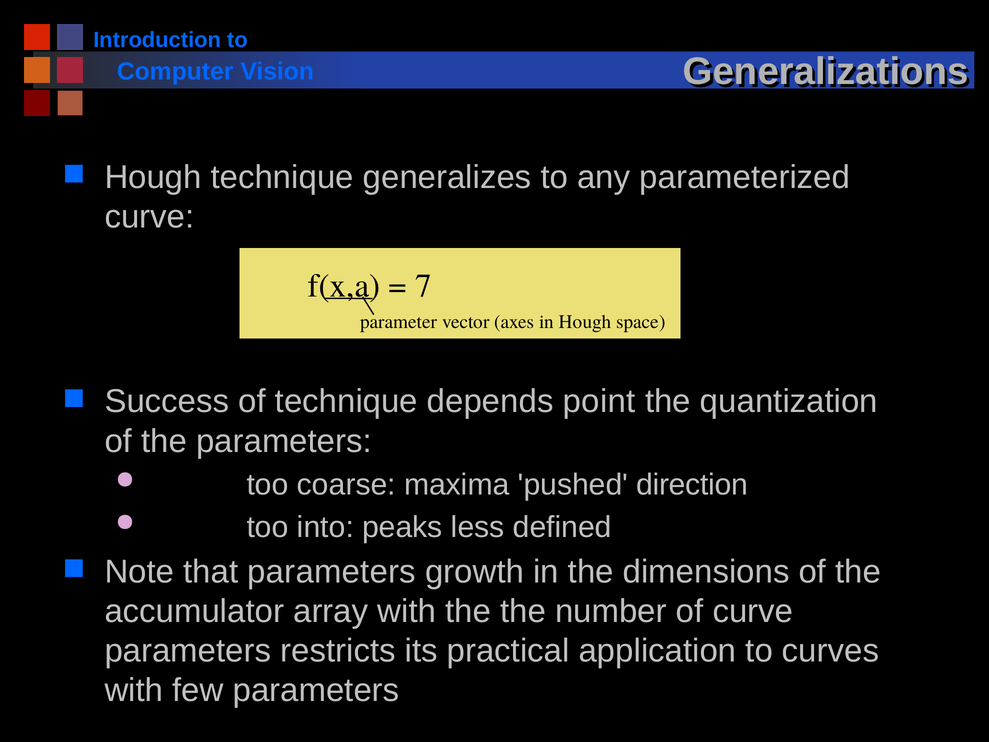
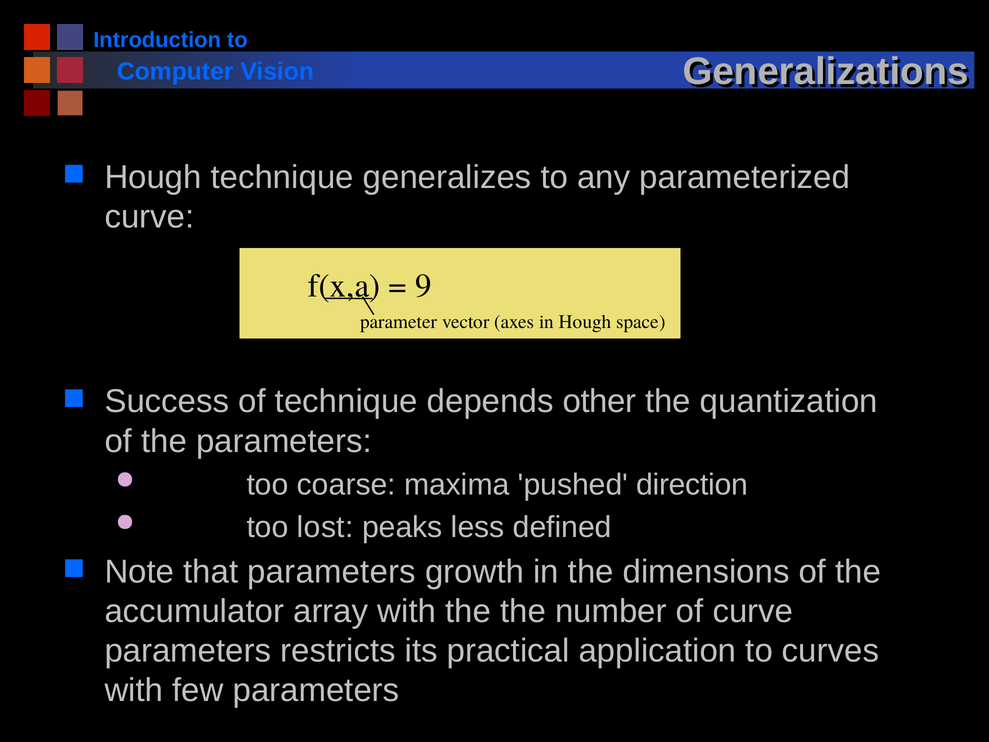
7: 7 -> 9 (423, 286)
point: point -> other (599, 401)
into: into -> lost (325, 527)
